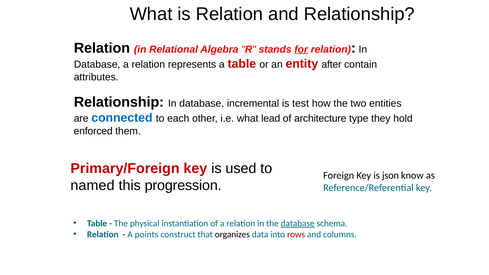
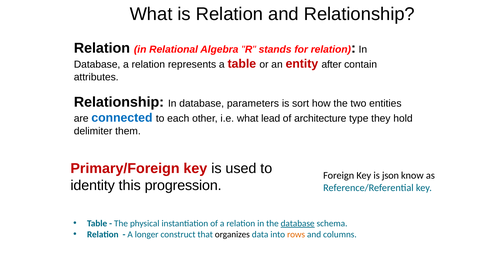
for underline: present -> none (301, 49)
incremental: incremental -> parameters (253, 103)
test: test -> sort (301, 103)
enforced: enforced -> delimiter (93, 131)
named: named -> identity (93, 186)
points: points -> longer (147, 235)
rows colour: red -> orange (296, 235)
